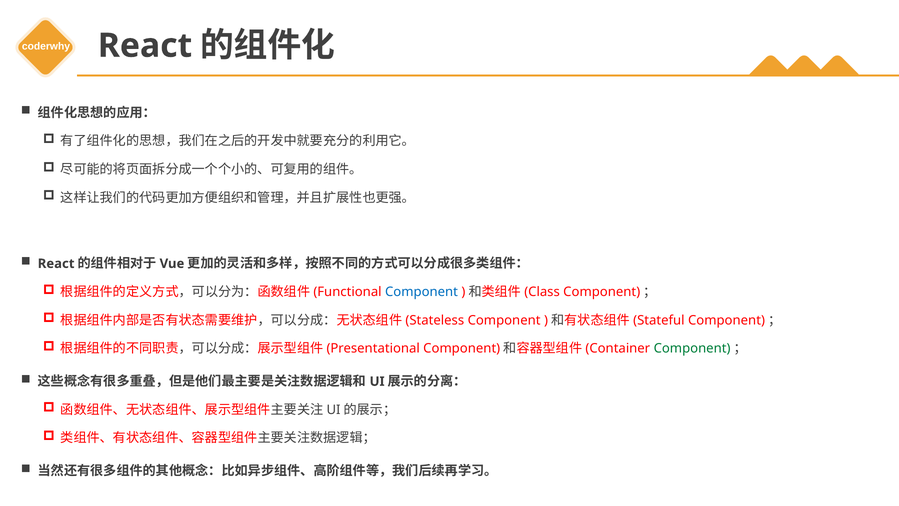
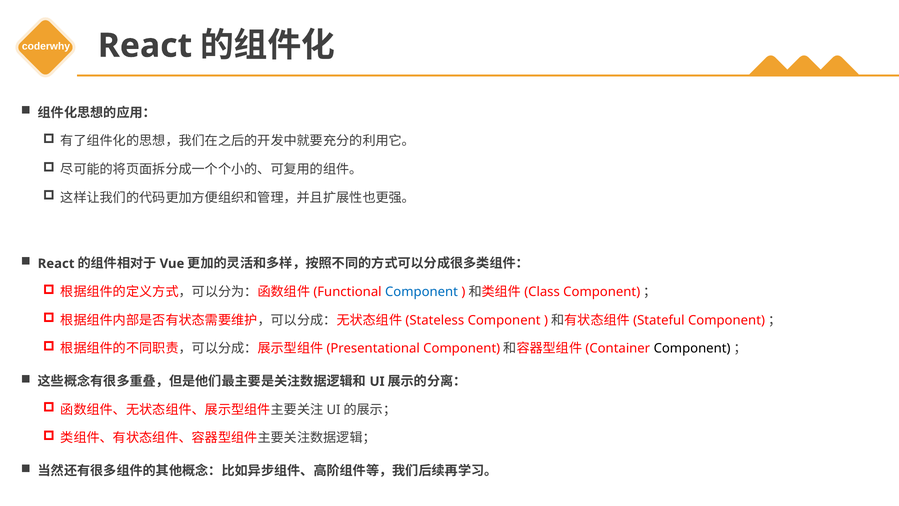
Component colour: green -> black (692, 348)
